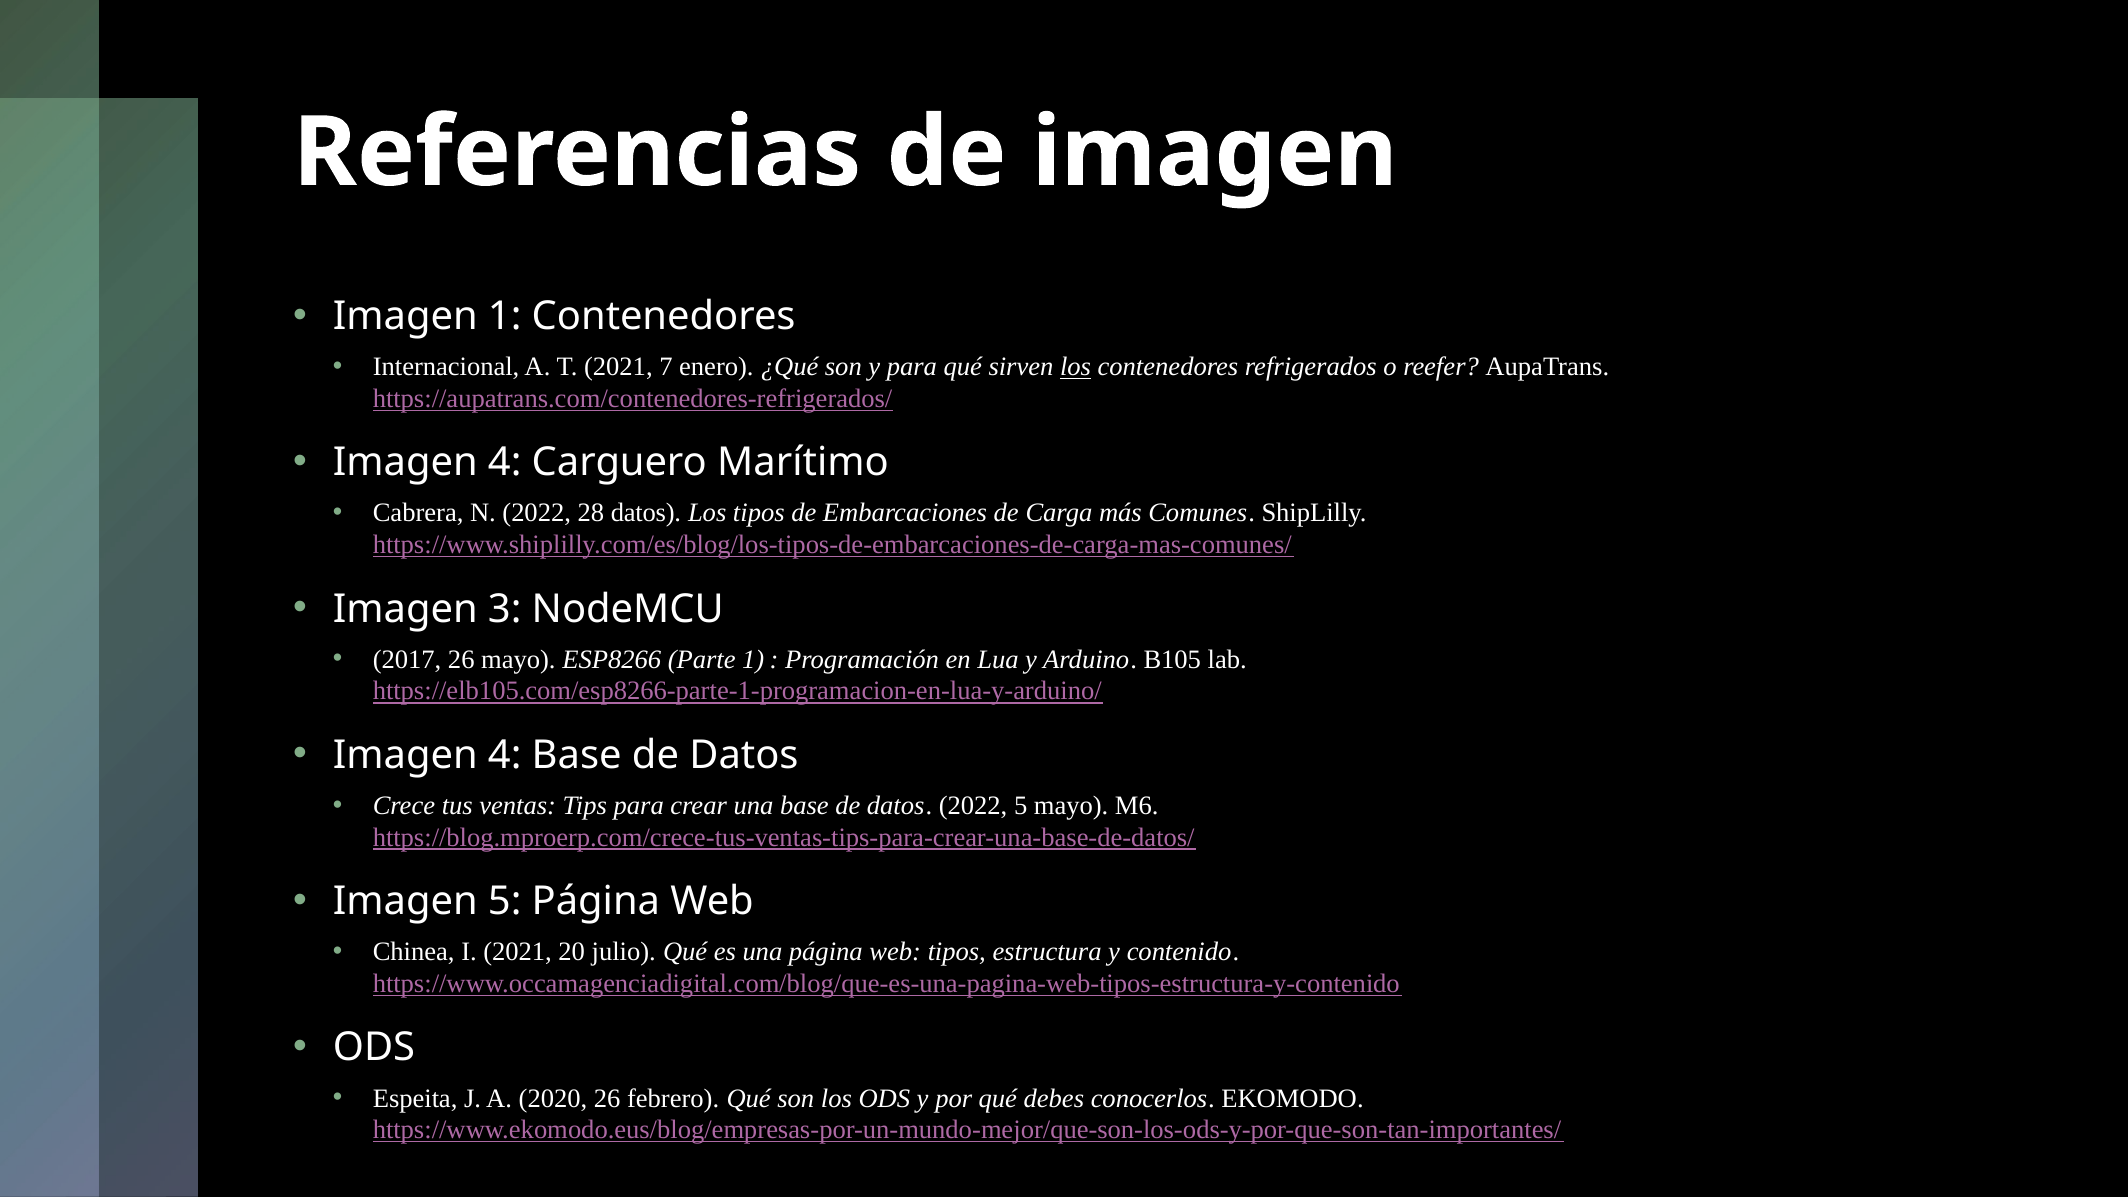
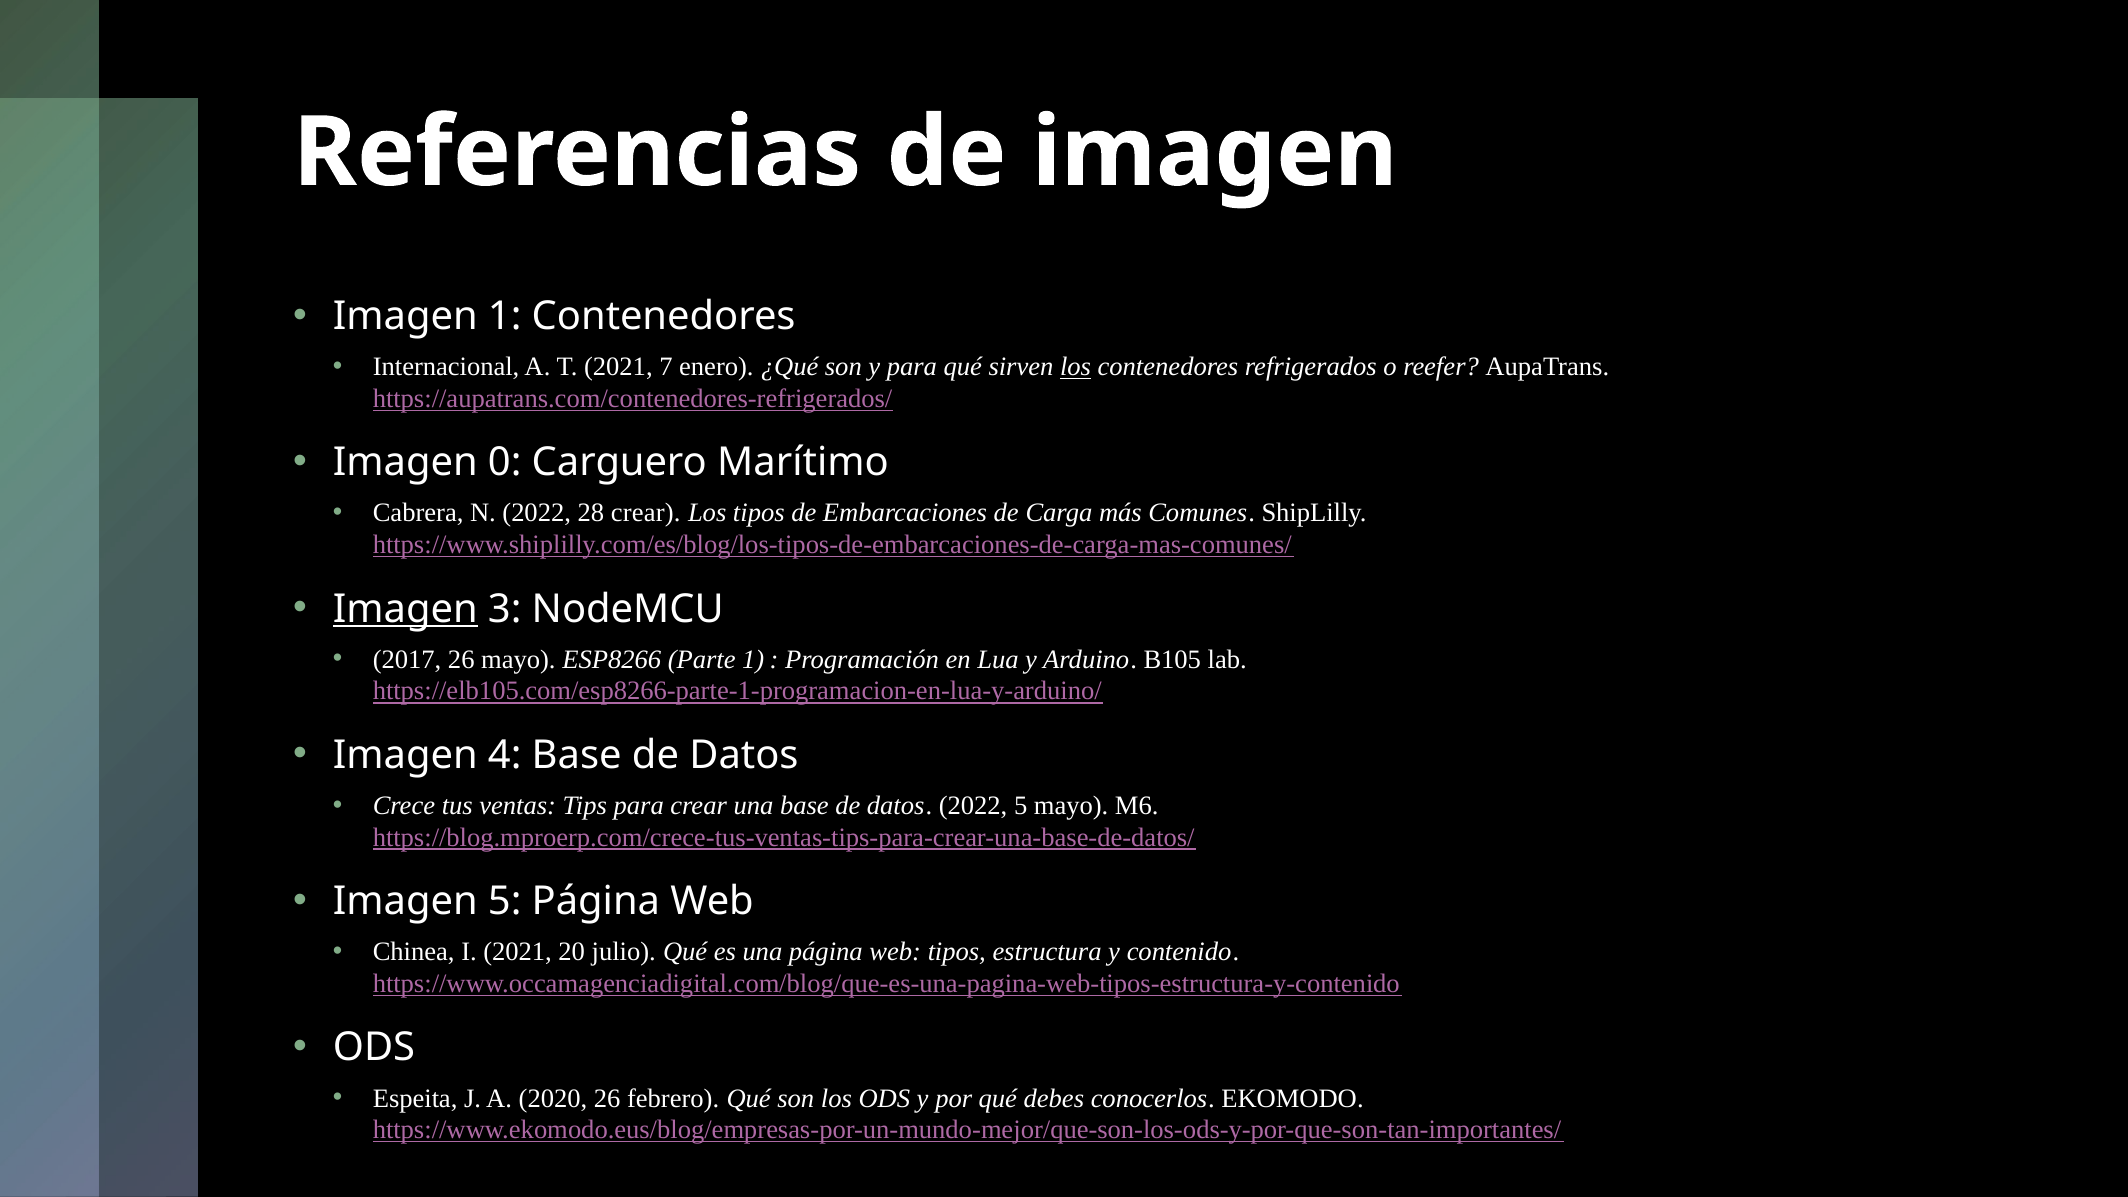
4: 4 -> 0 (505, 463)
28 datos: datos -> crear (646, 513)
Imagen underline: none -> present (405, 609)
